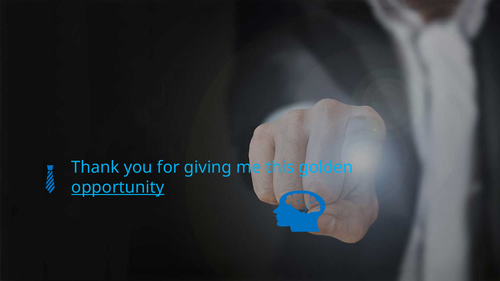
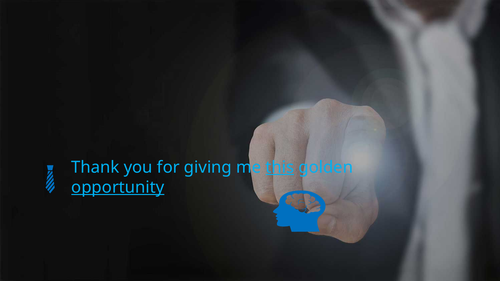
this underline: none -> present (280, 168)
